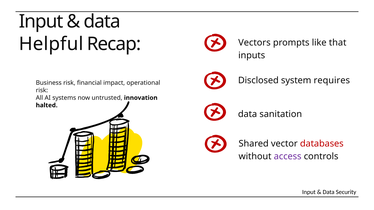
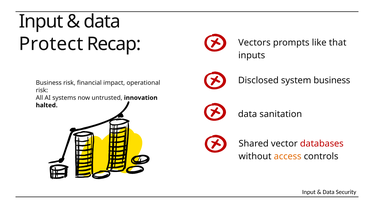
Helpful: Helpful -> Protect (51, 44)
system requires: requires -> business (332, 81)
access colour: purple -> orange (288, 157)
